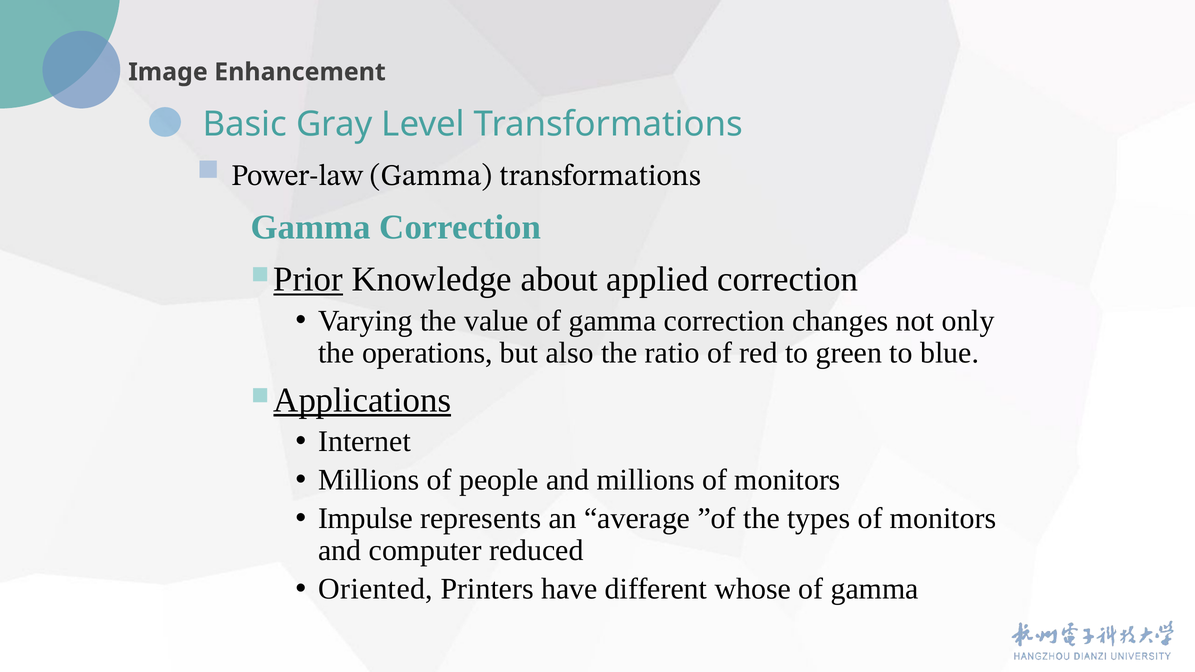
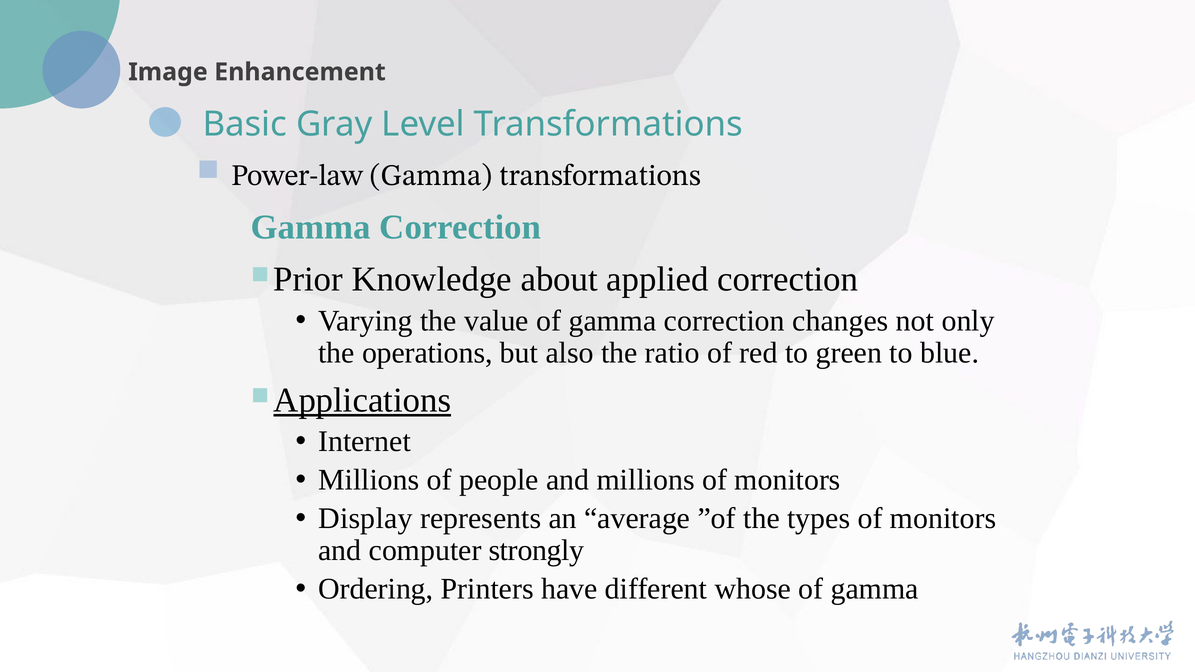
Prior underline: present -> none (308, 280)
Impulse: Impulse -> Display (365, 518)
reduced: reduced -> strongly (536, 551)
Oriented: Oriented -> Ordering (376, 589)
